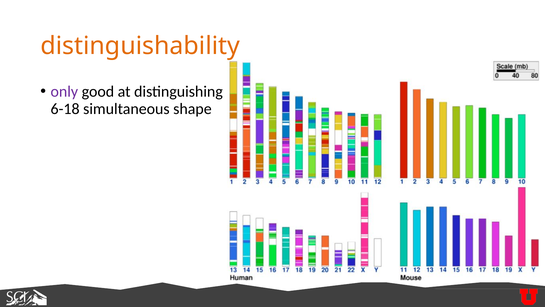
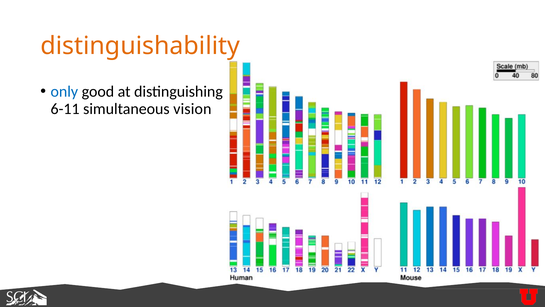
only colour: purple -> blue (64, 92)
6-18: 6-18 -> 6-11 (65, 109)
shape: shape -> vision (192, 109)
